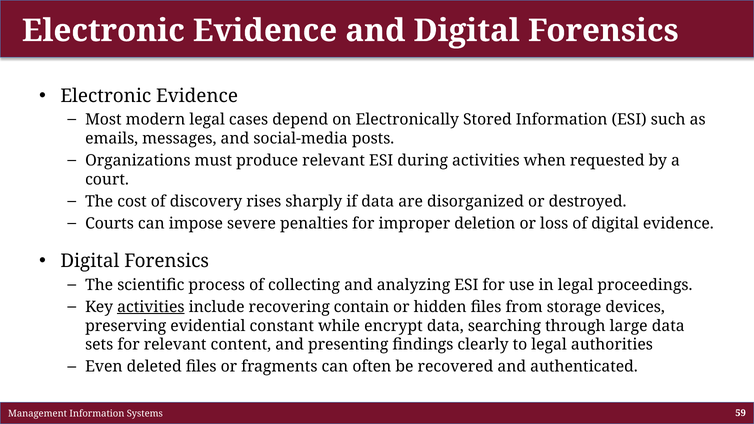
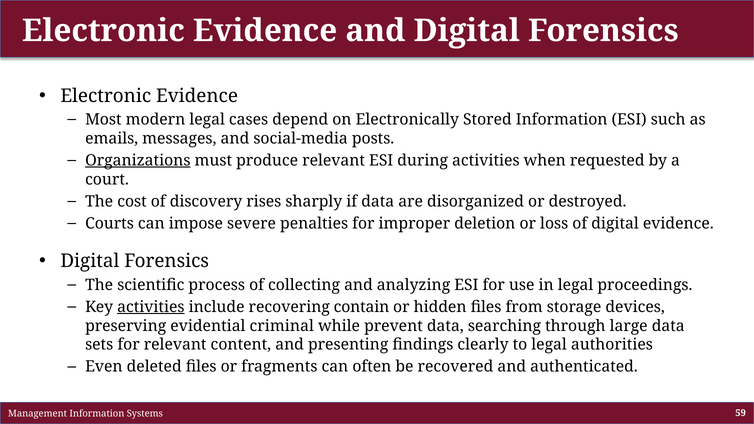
Organizations underline: none -> present (138, 161)
constant: constant -> criminal (282, 326)
encrypt: encrypt -> prevent (393, 326)
